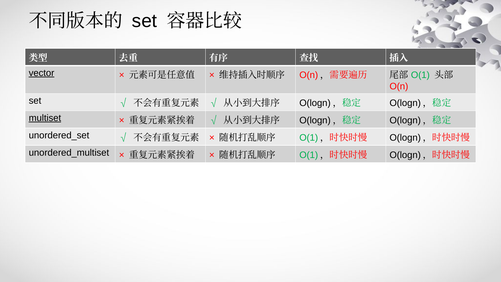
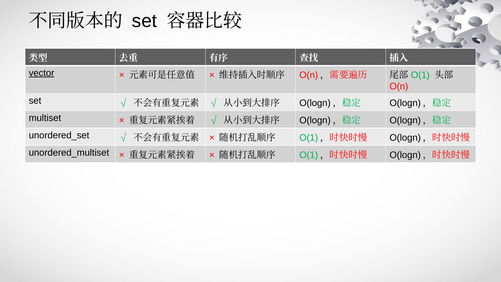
multiset underline: present -> none (45, 118)
